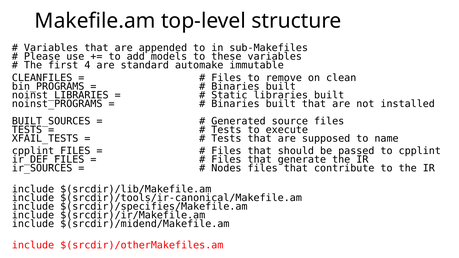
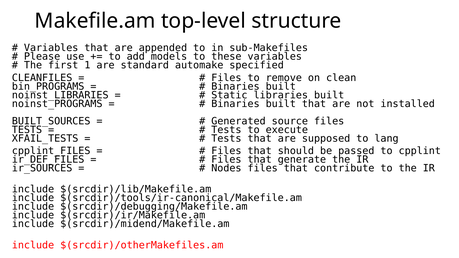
4: 4 -> 1 (87, 65)
immutable: immutable -> specified (257, 65)
name: name -> lang (387, 138)
$(srcdir)/specifies/Makefile.am: $(srcdir)/specifies/Makefile.am -> $(srcdir)/debugging/Makefile.am (154, 207)
